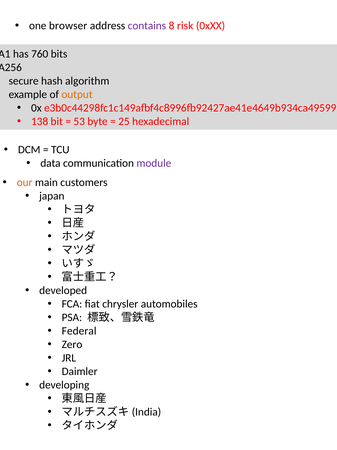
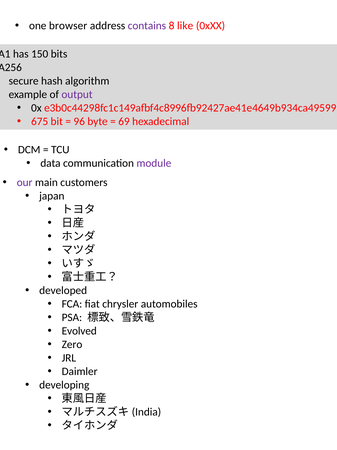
risk: risk -> like (185, 26)
760: 760 -> 150 (40, 54)
output colour: orange -> purple (77, 94)
138: 138 -> 675 (40, 121)
53: 53 -> 96 (79, 121)
25: 25 -> 69 (124, 121)
our colour: orange -> purple (25, 182)
Federal: Federal -> Evolved (79, 330)
